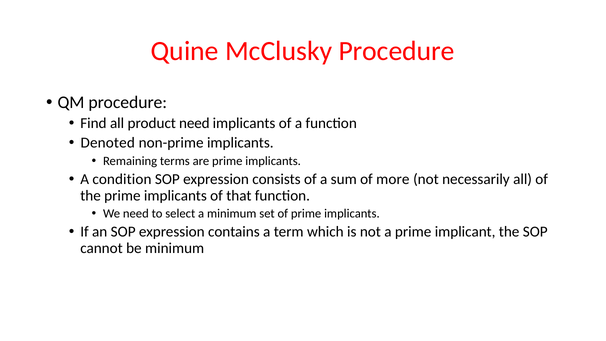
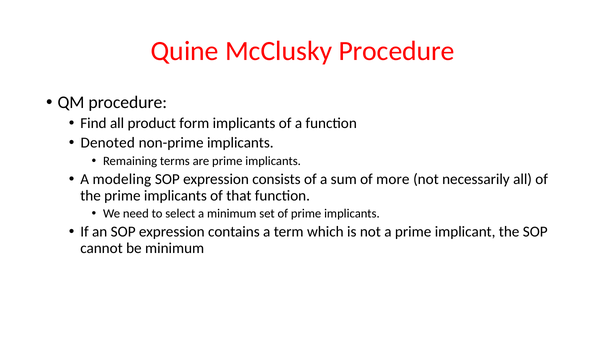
product need: need -> form (194, 123)
condition: condition -> modeling (122, 179)
